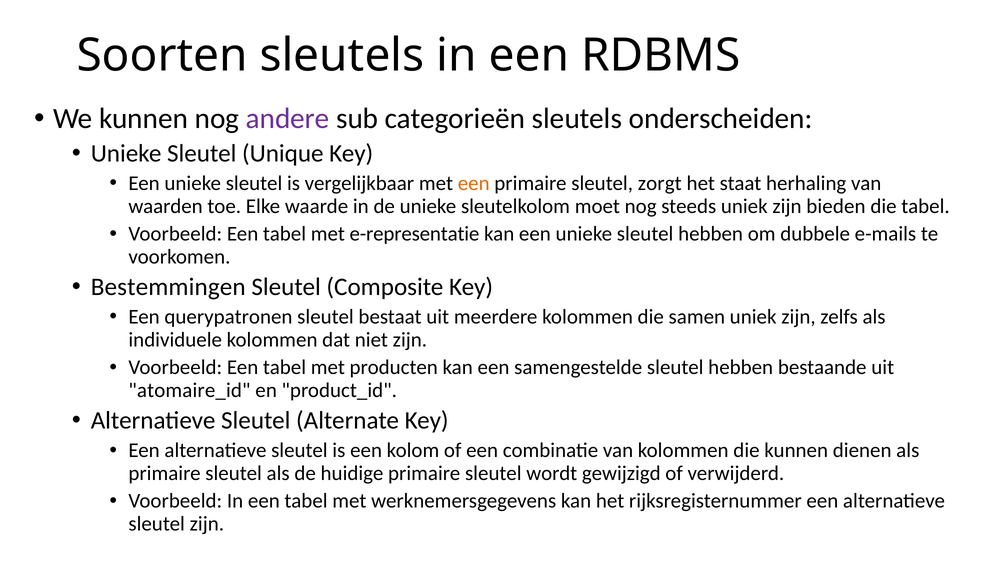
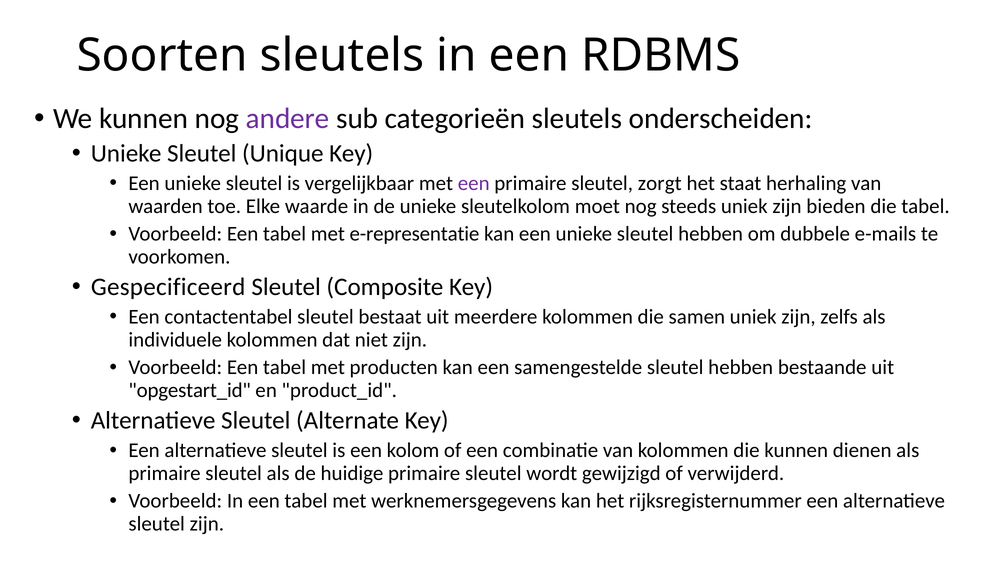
een colour: orange -> purple (474, 183)
Bestemmingen: Bestemmingen -> Gespecificeerd (168, 286)
querypatronen: querypatronen -> contactentabel (228, 317)
atomaire_id: atomaire_id -> opgestart_id (190, 390)
